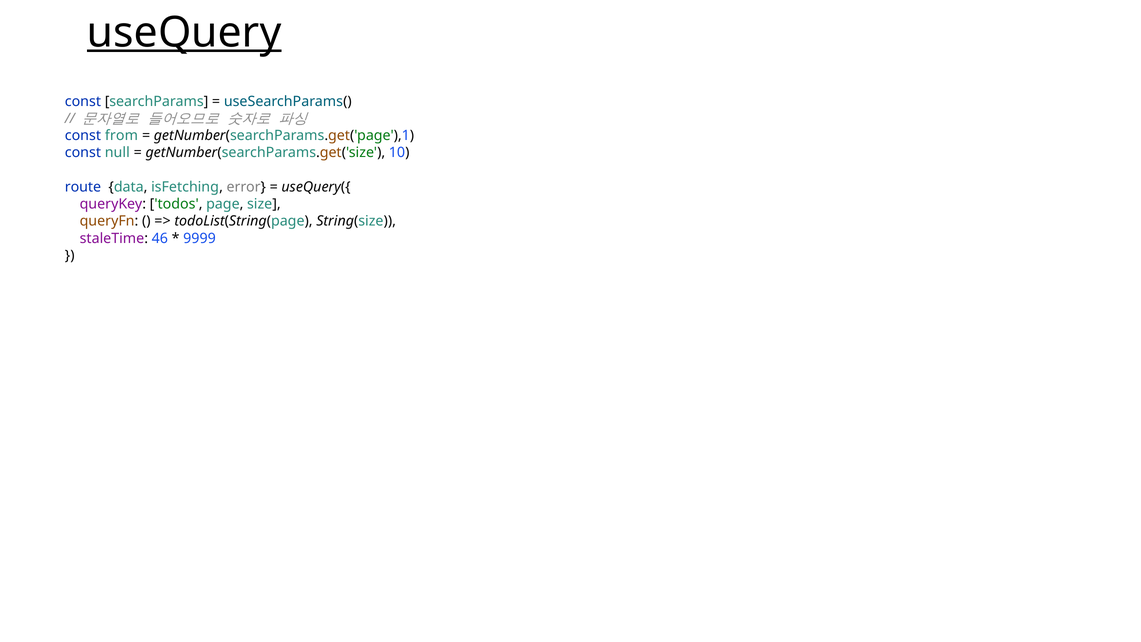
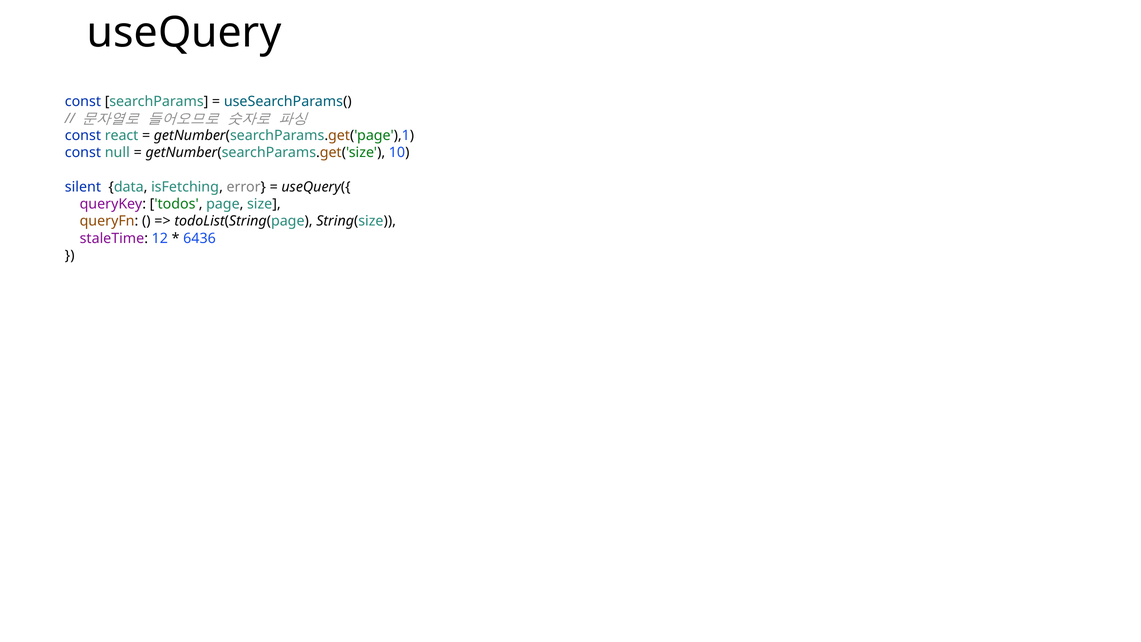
useQuery underline: present -> none (184, 32)
from: from -> react (122, 136)
route: route -> silent (83, 187)
46: 46 -> 12 (160, 238)
9999: 9999 -> 6436 (200, 238)
